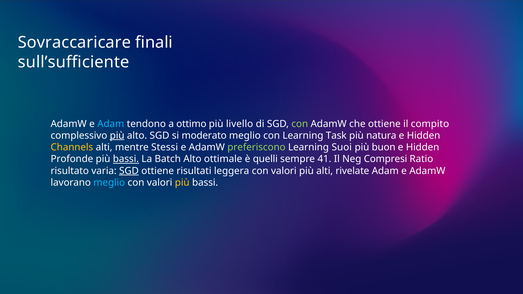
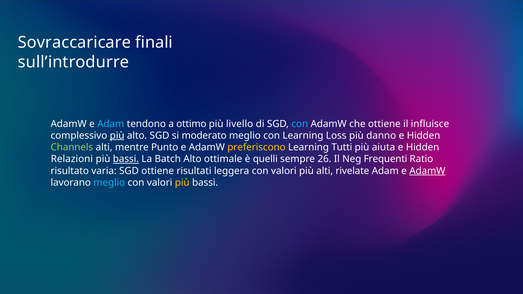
sull’sufficiente: sull’sufficiente -> sull’introdurre (74, 62)
con colour: light green -> light blue (300, 124)
compito: compito -> influisce (430, 124)
Task: Task -> Loss (336, 136)
natura: natura -> danno (381, 136)
Channels colour: yellow -> light green (72, 147)
Stessi: Stessi -> Punto (165, 147)
preferiscono colour: light green -> yellow (256, 147)
Suoi: Suoi -> Tutti (342, 147)
buon: buon -> aiuta (384, 147)
Profonde: Profonde -> Relazioni (72, 159)
41: 41 -> 26 (324, 159)
Compresi: Compresi -> Frequenti (385, 159)
SGD underline: present -> none (129, 171)
AdamW underline: none -> present (427, 171)
